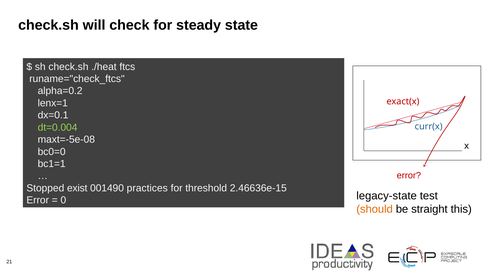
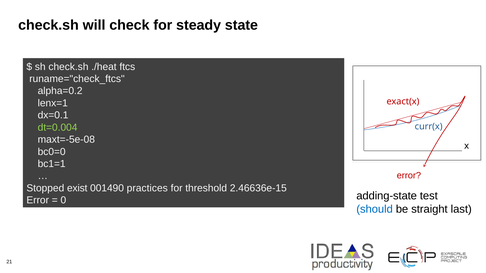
legacy-state: legacy-state -> adding-state (387, 196)
should colour: orange -> blue (375, 209)
this: this -> last (461, 209)
